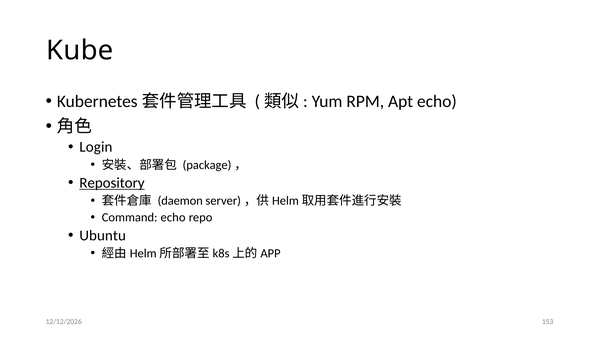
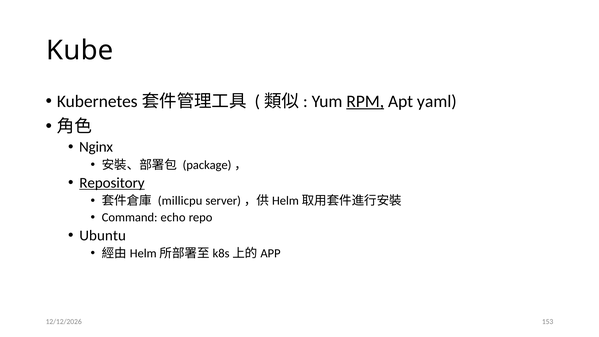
RPM underline: none -> present (365, 101)
Apt echo: echo -> yaml (437, 101)
Login: Login -> Nginx (96, 147)
daemon: daemon -> millicpu (180, 201)
